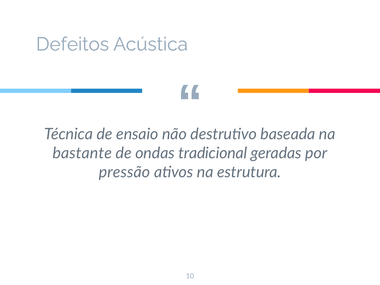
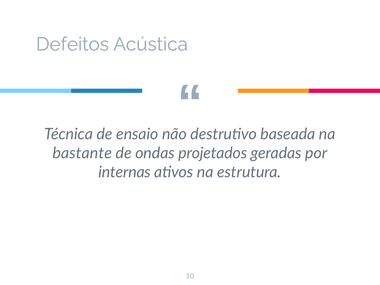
tradicional: tradicional -> projetados (213, 153)
pressão: pressão -> internas (125, 172)
